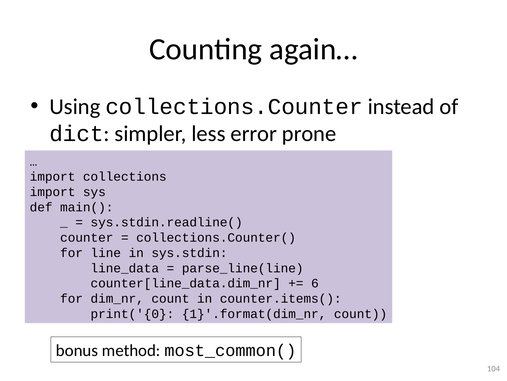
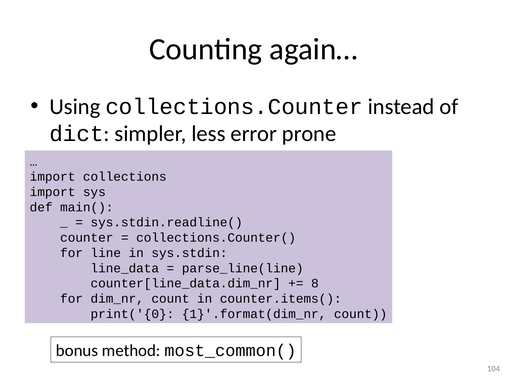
6: 6 -> 8 (315, 283)
